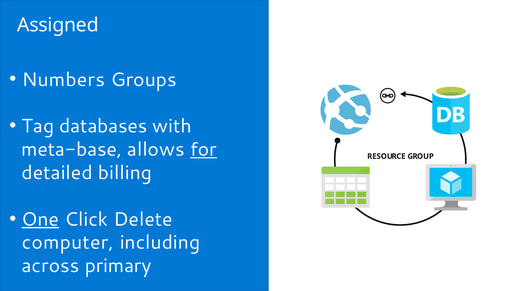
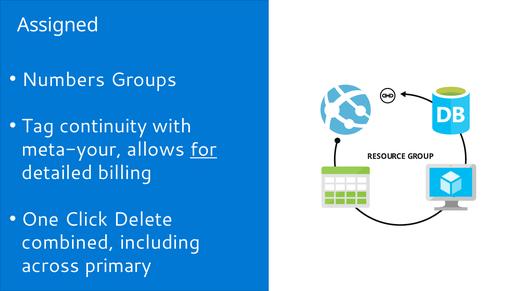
databases: databases -> continuity (103, 126)
meta-base: meta-base -> meta-your (72, 150)
One underline: present -> none (40, 220)
computer: computer -> combined (68, 243)
